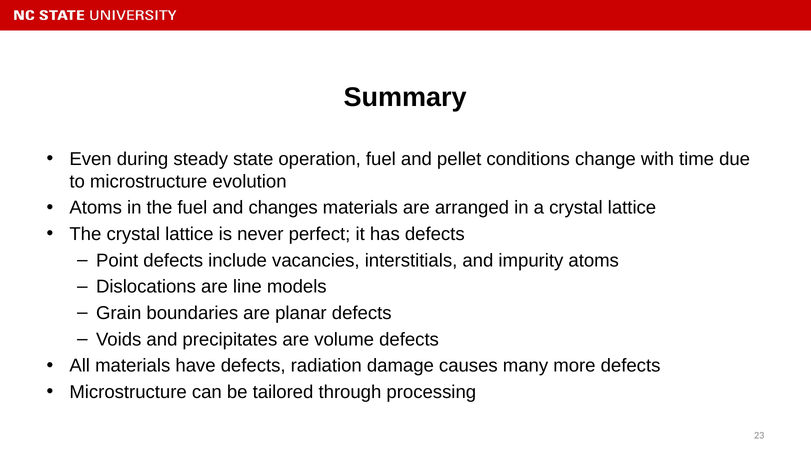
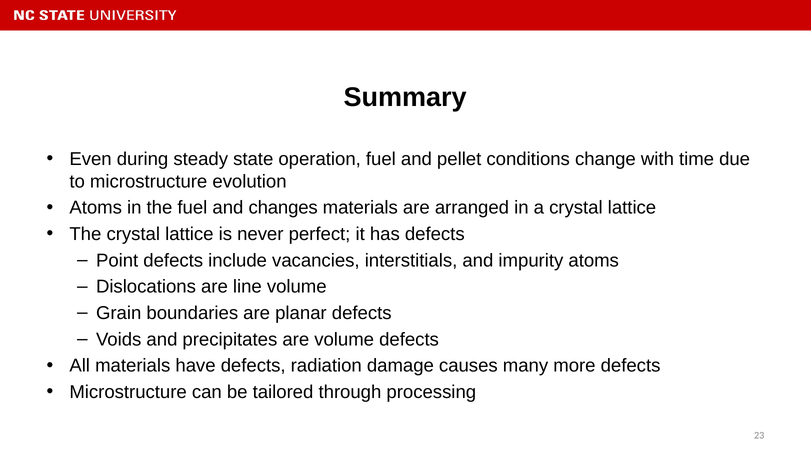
line models: models -> volume (297, 287)
